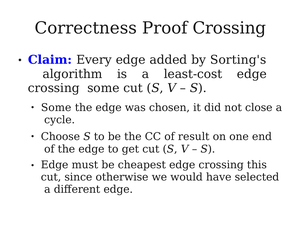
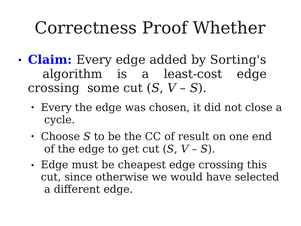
Proof Crossing: Crossing -> Whether (229, 28)
Some: Some -> Every (56, 107)
